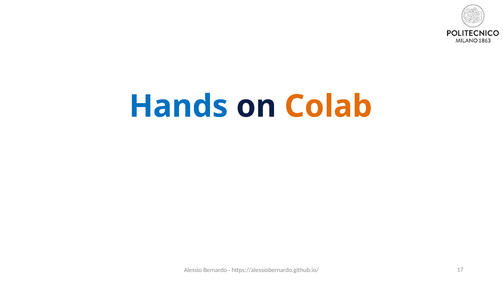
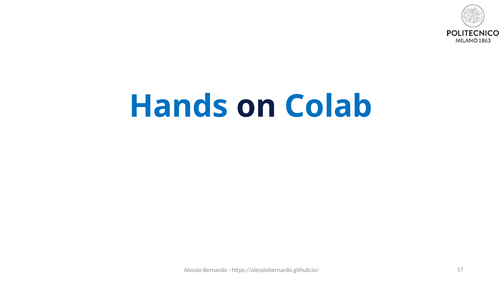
Colab colour: orange -> blue (328, 106)
